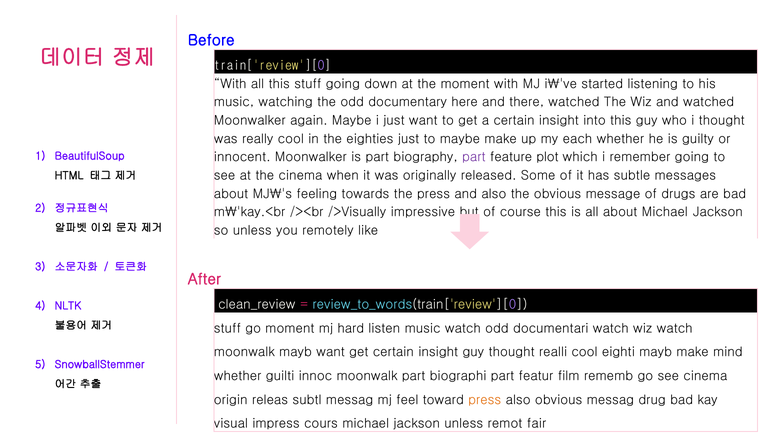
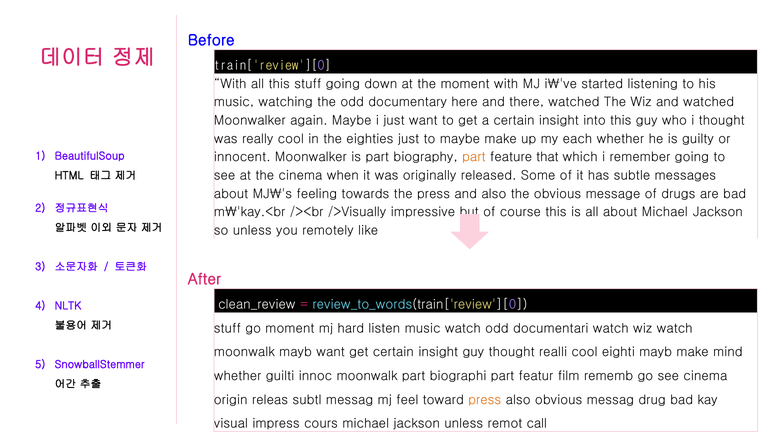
part colour: purple -> orange (474, 157)
plot: plot -> that (547, 157)
fair: fair -> call (537, 423)
